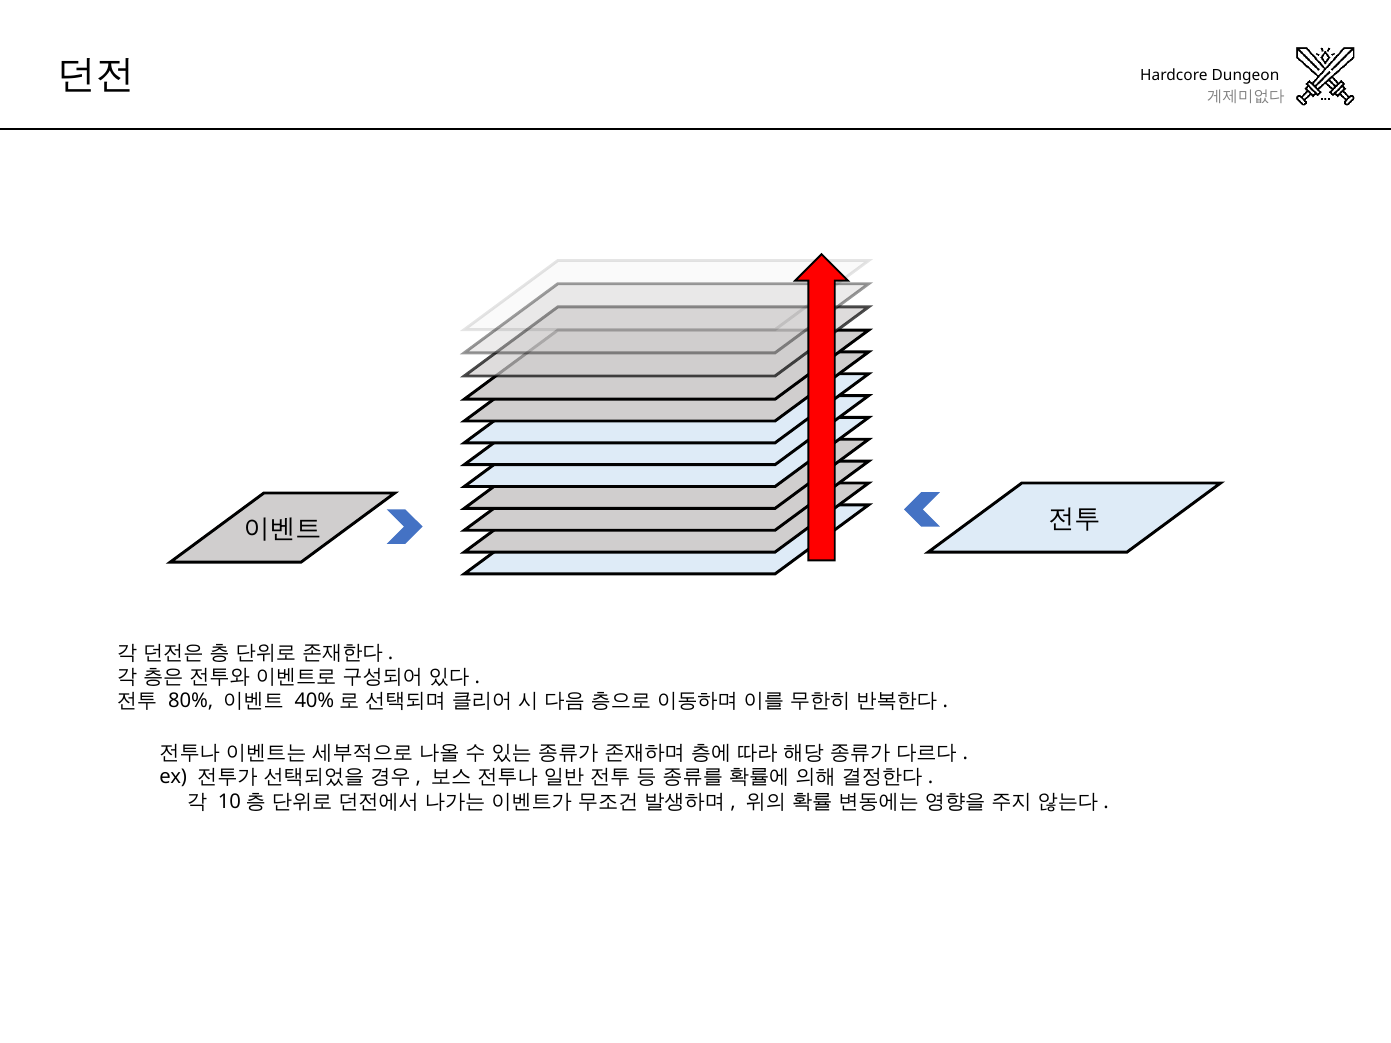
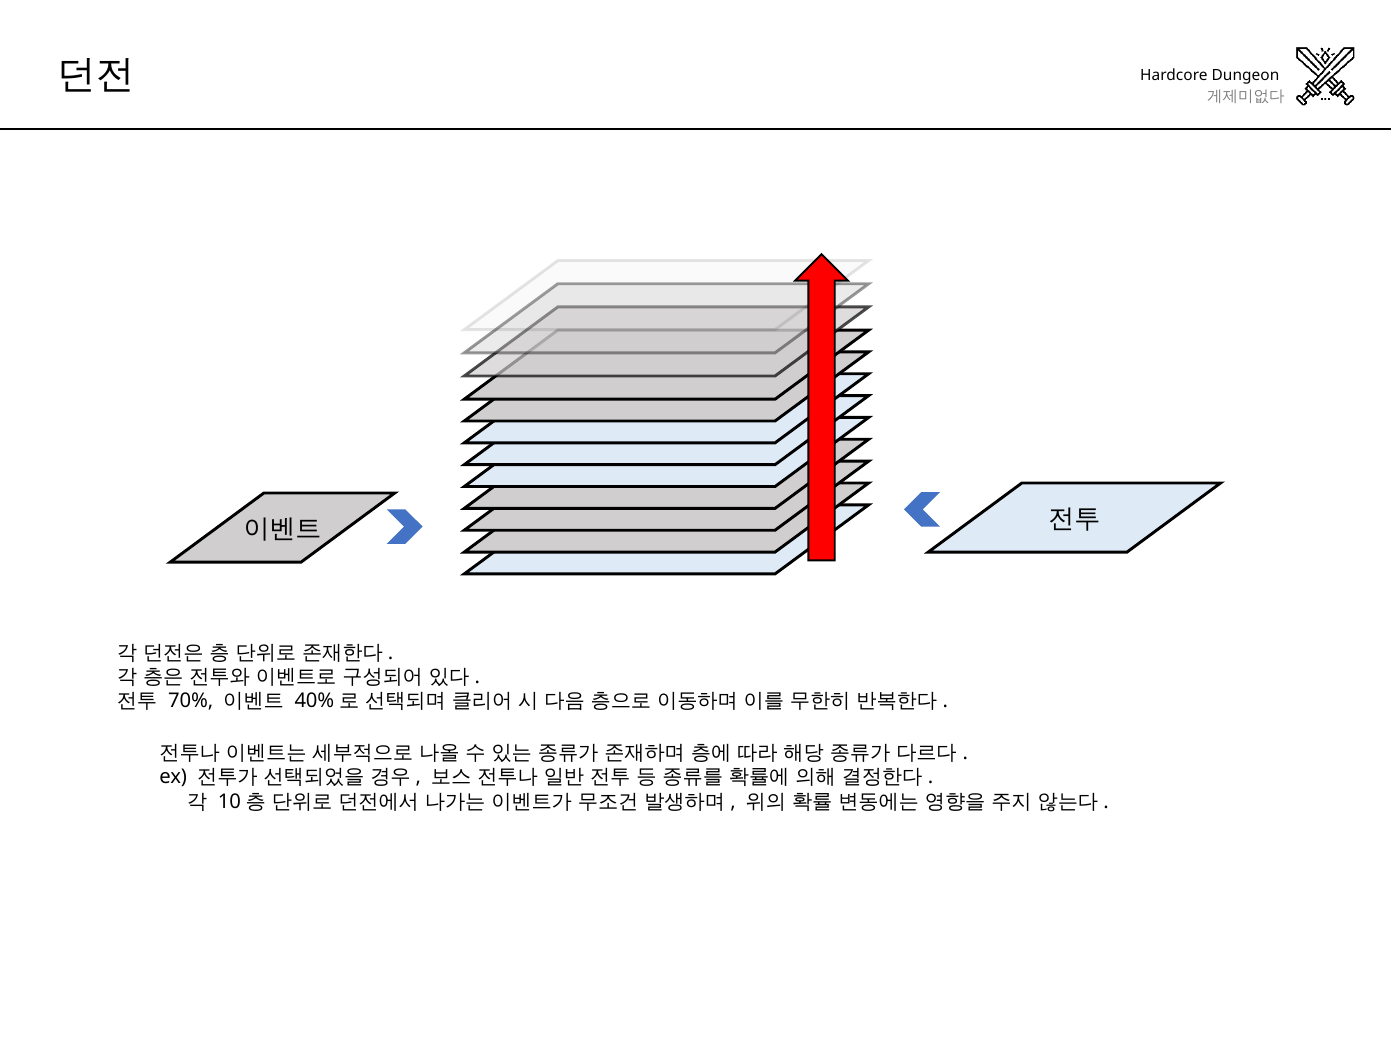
80%: 80% -> 70% (191, 701)
